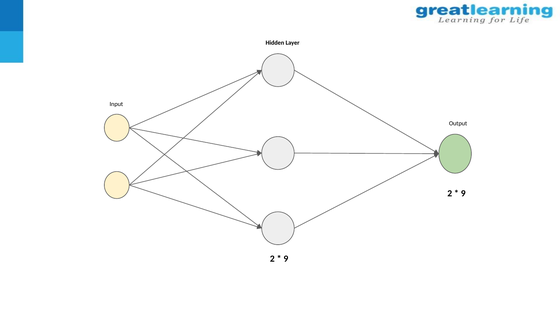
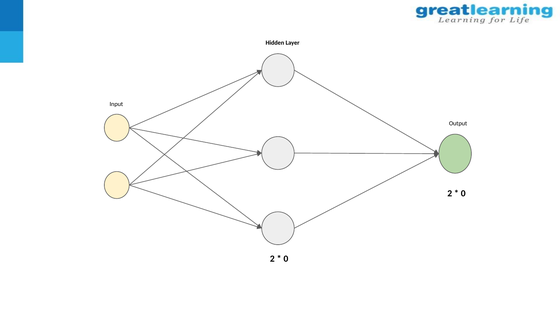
9: 9 -> 0 (463, 194)
9: 9 -> 0 (286, 259)
